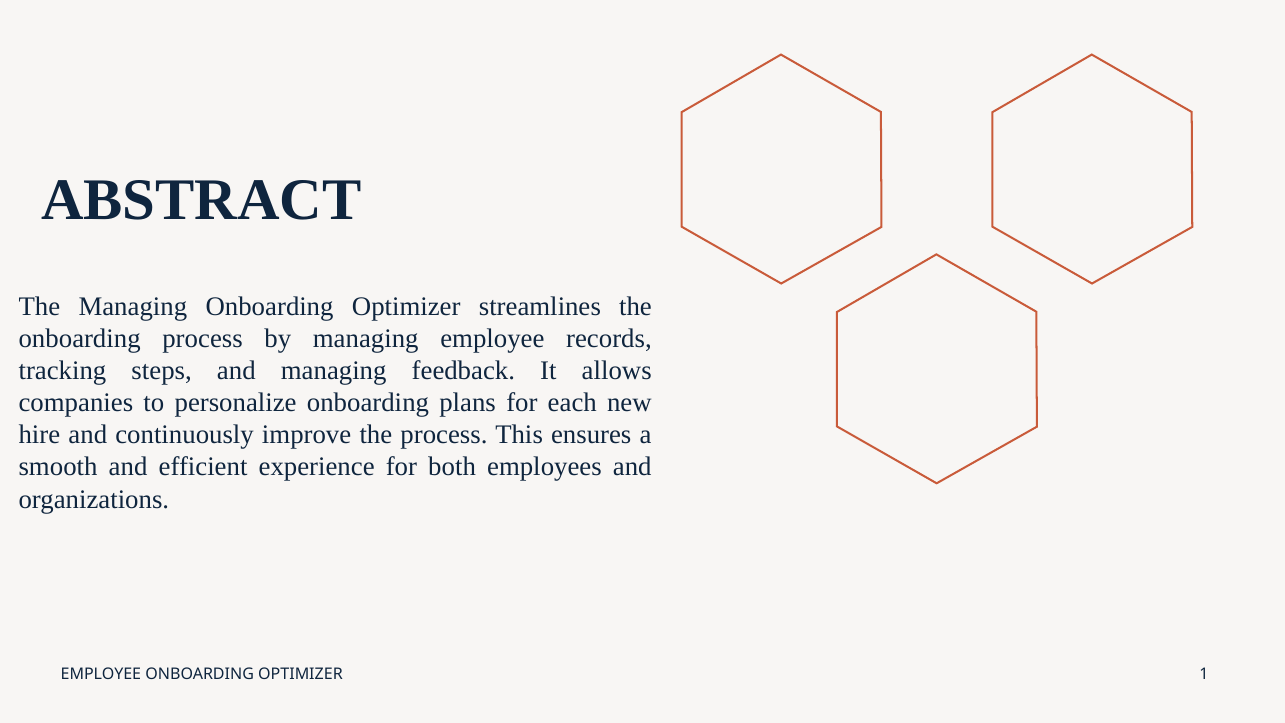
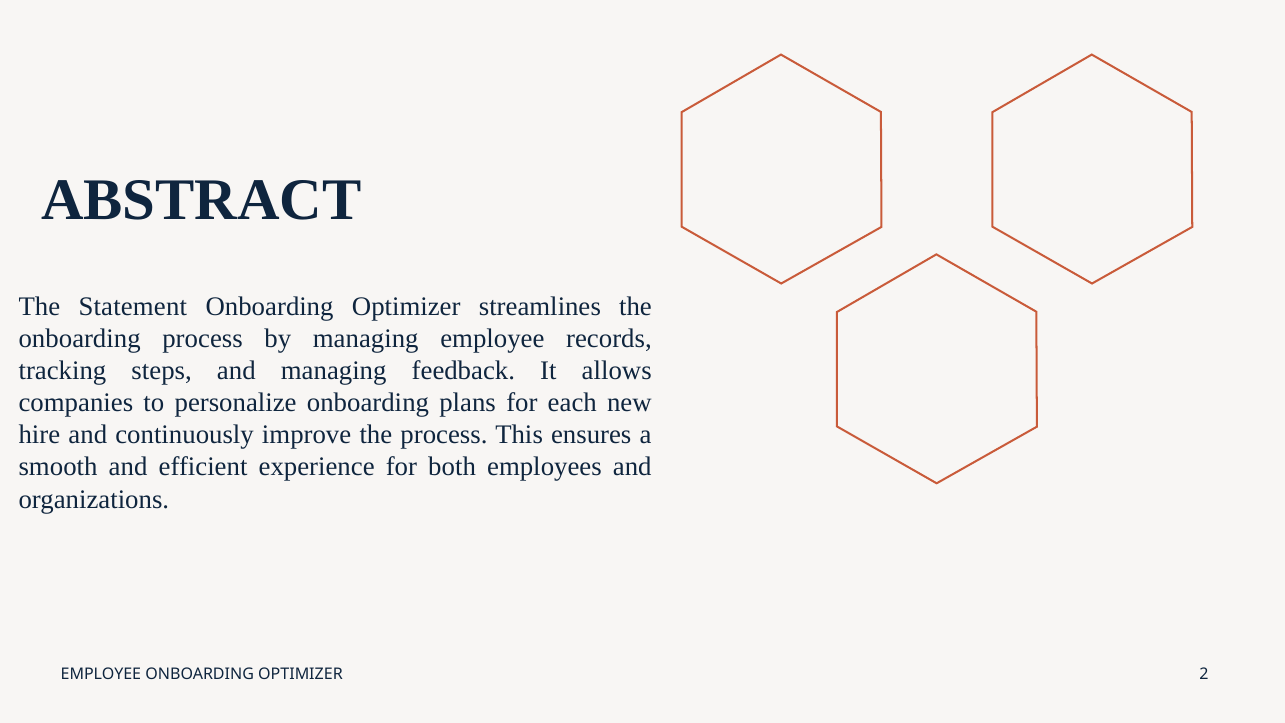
The Managing: Managing -> Statement (133, 306)
1: 1 -> 2 (1204, 674)
